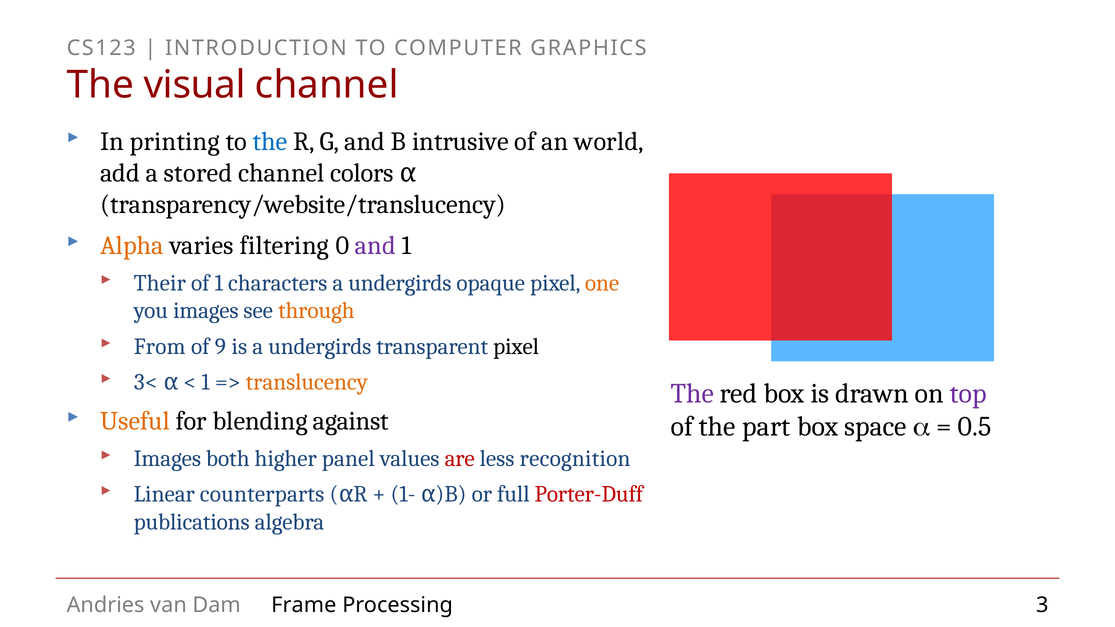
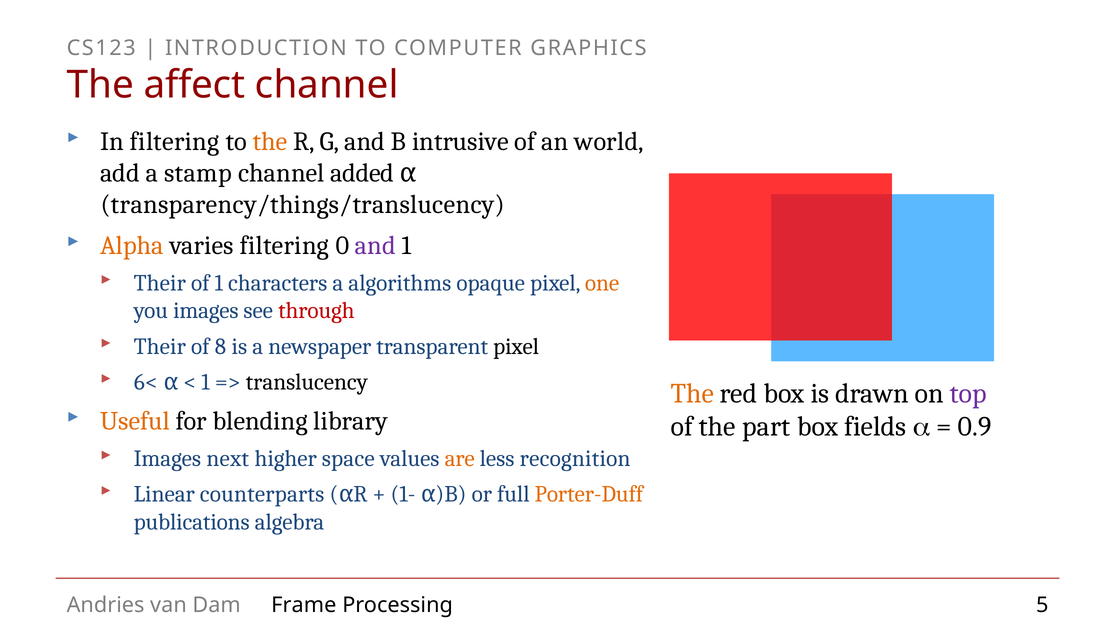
visual: visual -> affect (195, 85)
In printing: printing -> filtering (175, 142)
the colour: blue -> orange (270, 142)
stored: stored -> stamp (198, 173)
colors: colors -> added (362, 173)
transparency/website/translucency: transparency/website/translucency -> transparency/things/translucency (303, 205)
undergirds: undergirds -> algorithms (400, 283)
through colour: orange -> red (316, 311)
From: From -> Their (160, 346)
9: 9 -> 8 (220, 346)
is a undergirds: undergirds -> newspaper (320, 346)
3<: 3< -> 6< (146, 382)
translucency colour: orange -> black (307, 382)
The colour: purple -> orange (692, 393)
against: against -> library (351, 421)
space: space -> fields (875, 427)
0.5: 0.5 -> 0.9 (975, 427)
both: both -> next (228, 459)
panel: panel -> space (348, 459)
are colour: red -> orange (460, 459)
Porter-Duff colour: red -> orange (589, 494)
3: 3 -> 5 (1042, 605)
